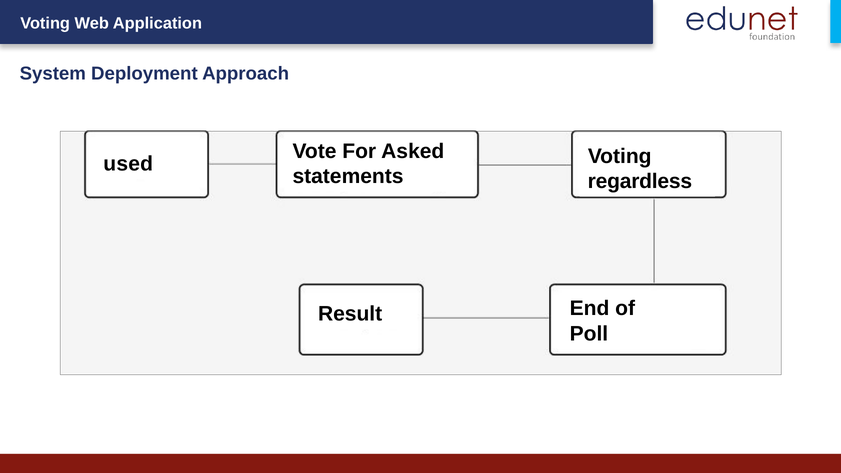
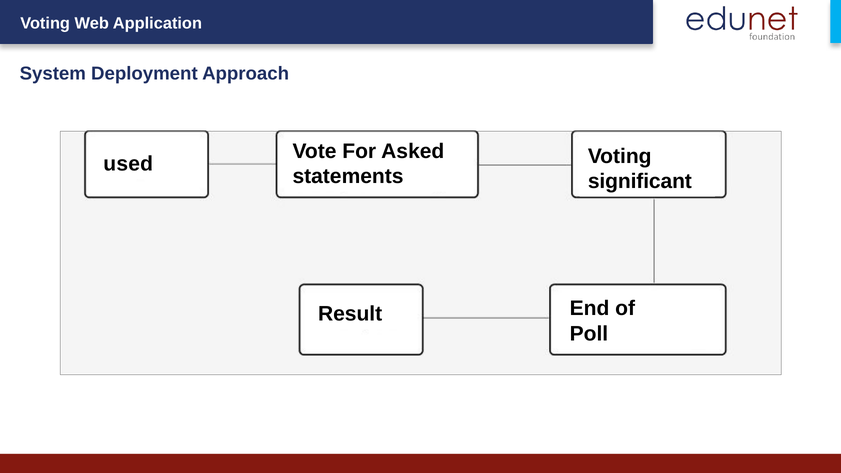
regardless: regardless -> significant (640, 181)
